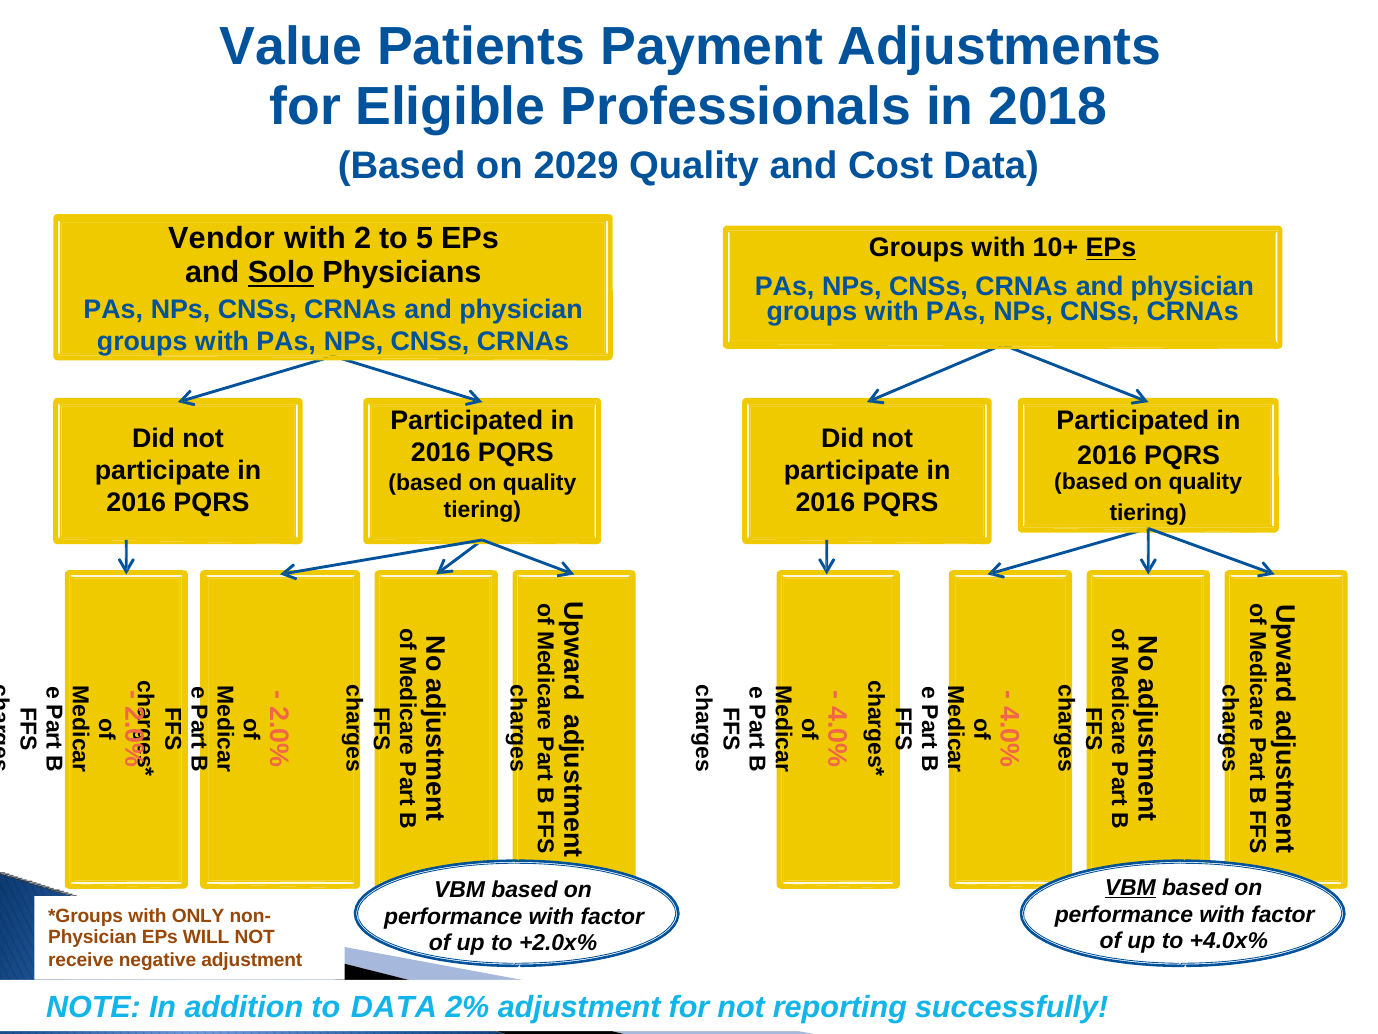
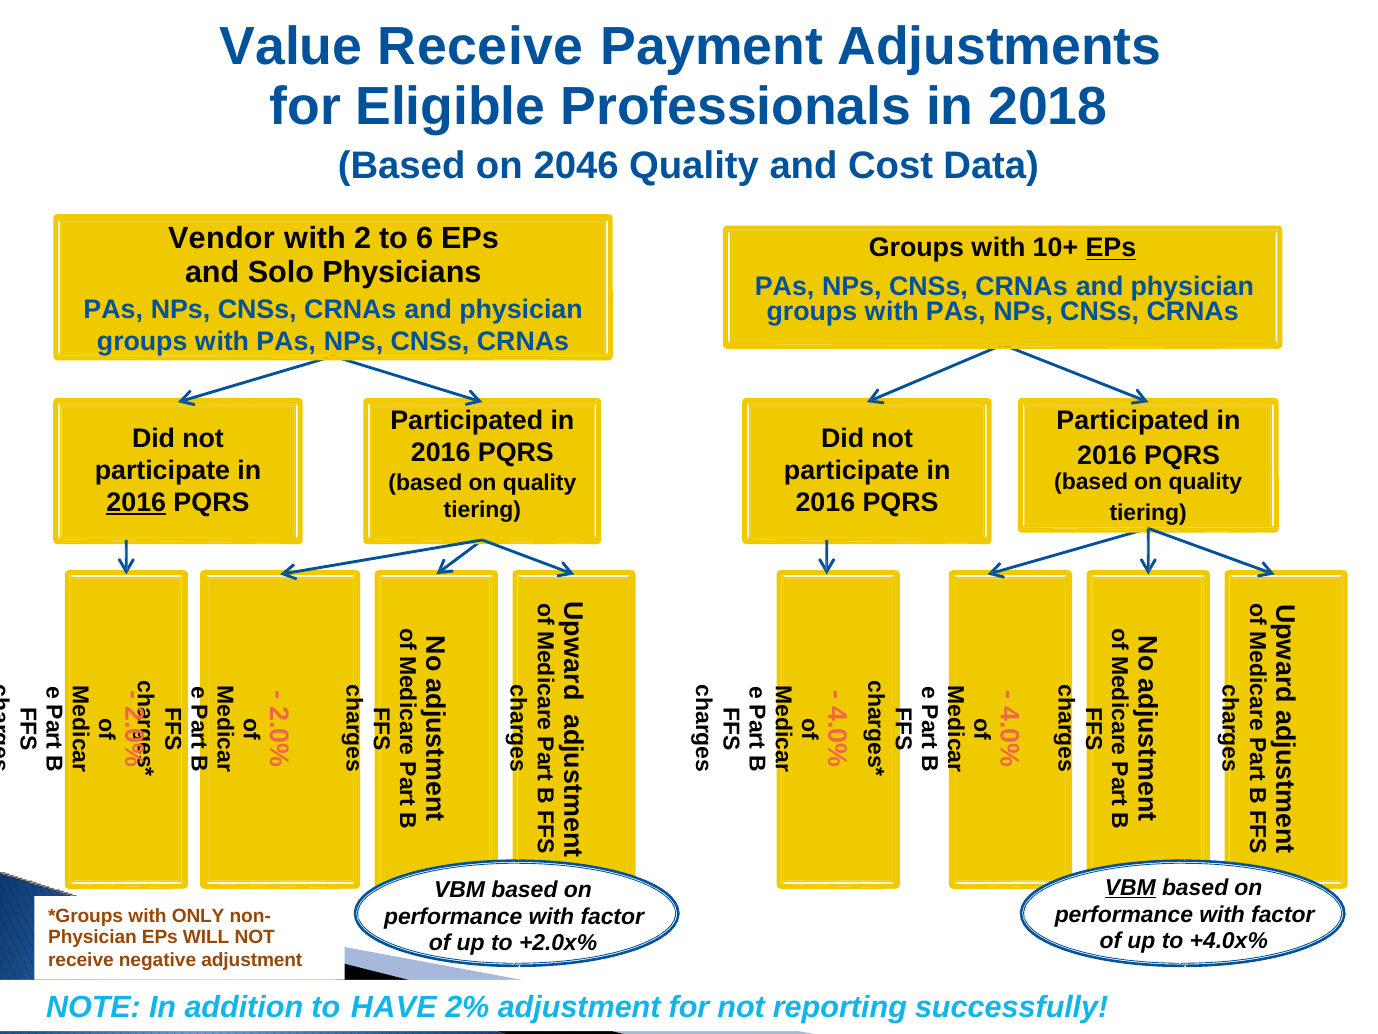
Value Patients: Patients -> Receive (481, 47)
2029: 2029 -> 2046 (576, 166)
5: 5 -> 6 (425, 238)
Solo underline: present -> none (281, 272)
2016 underline: none -> present (136, 502)
to DATA: DATA -> HAVE (394, 1007)
